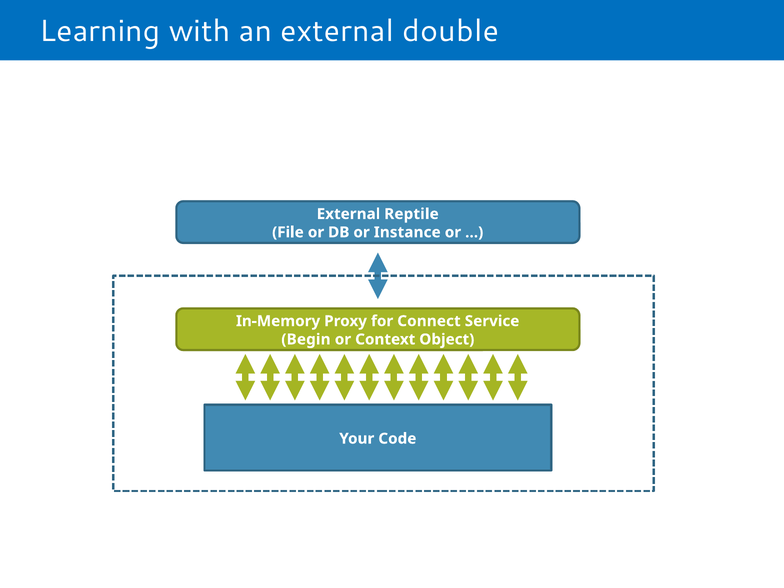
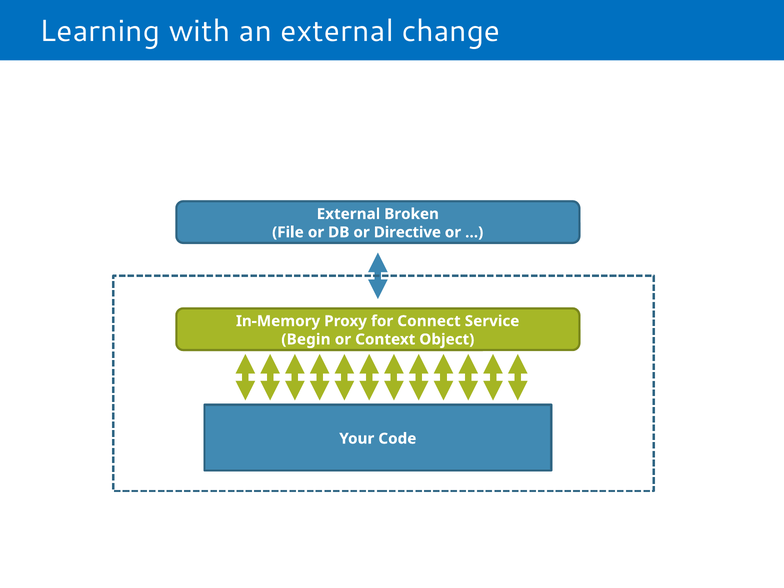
double: double -> change (451, 31)
Reptile: Reptile -> Broken (412, 214)
Instance: Instance -> Directive (407, 232)
